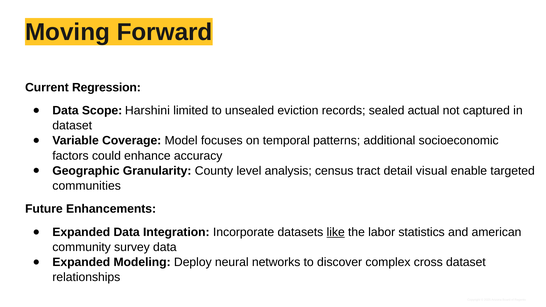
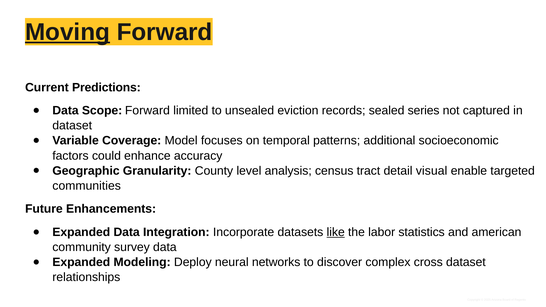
Moving underline: none -> present (68, 32)
Regression: Regression -> Predictions (106, 87)
Scope Harshini: Harshini -> Forward (147, 111)
actual: actual -> series (424, 111)
